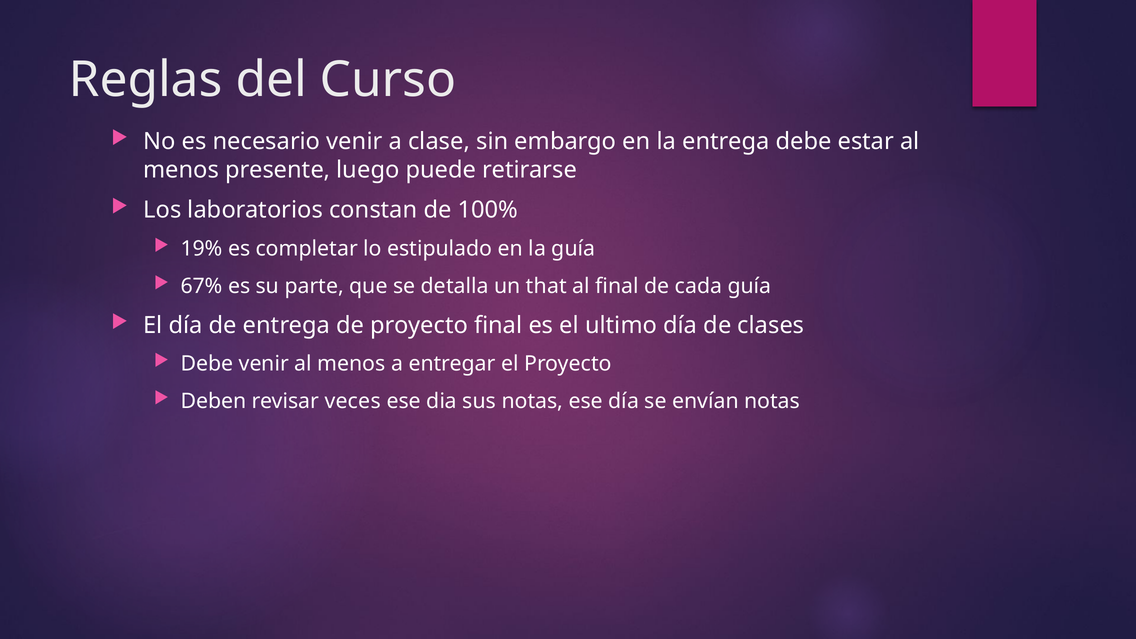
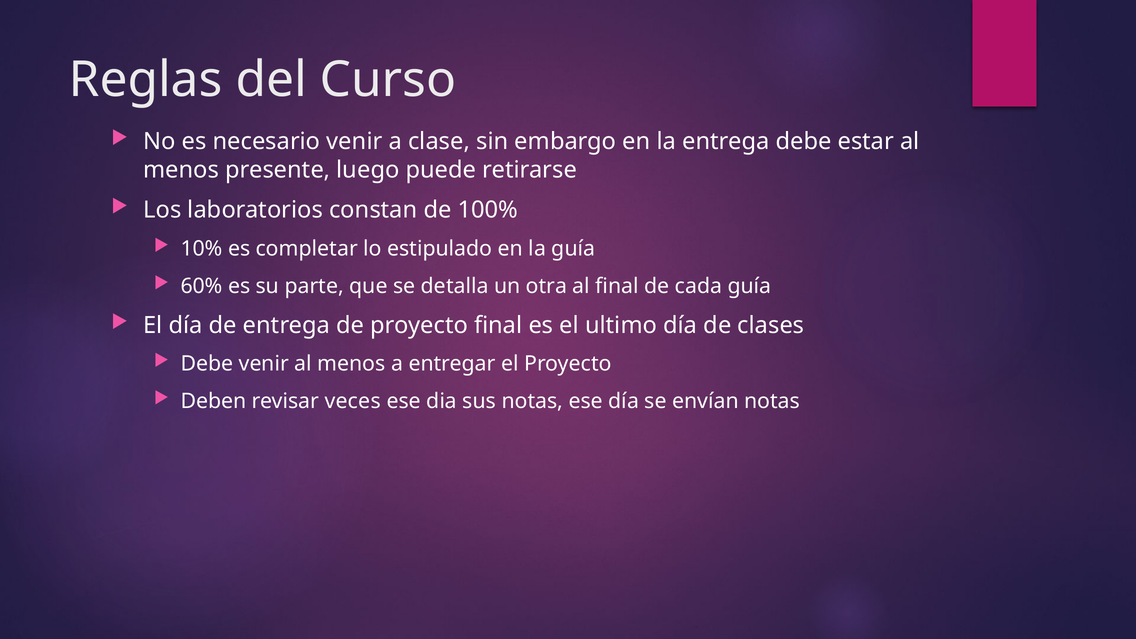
19%: 19% -> 10% (202, 249)
67%: 67% -> 60% (202, 286)
that: that -> otra (546, 286)
